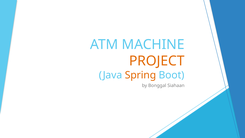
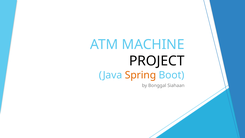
PROJECT colour: orange -> black (157, 61)
